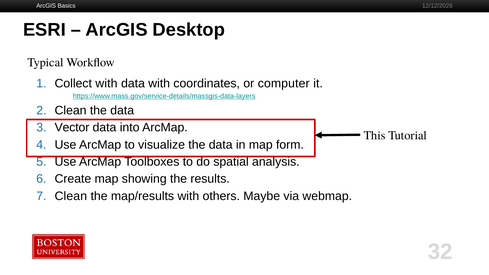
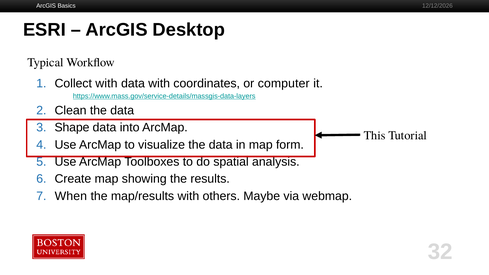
Vector: Vector -> Shape (72, 128)
Clean: Clean -> When (71, 196)
